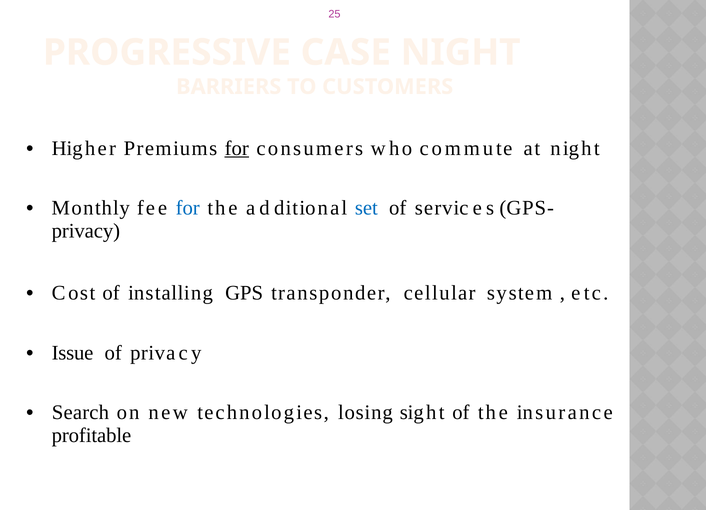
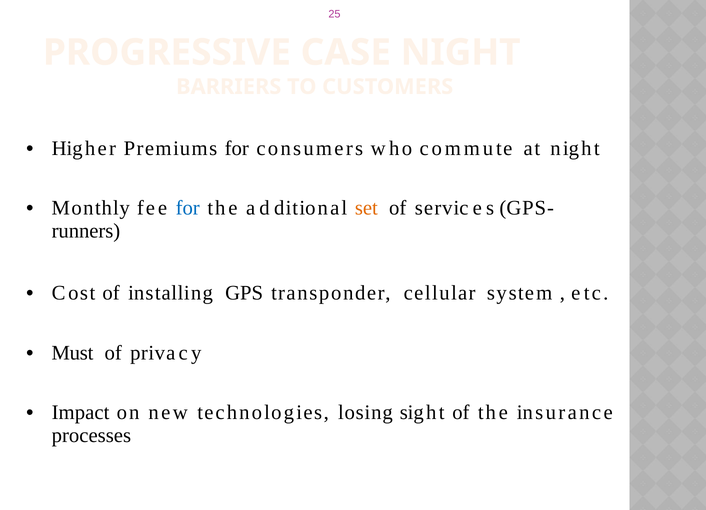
for underline: present -> none (237, 148)
set colour: blue -> orange (366, 208)
privacy: privacy -> runners (86, 231)
Issue: Issue -> Must (72, 353)
Search: Search -> Impact (81, 412)
profitable: profitable -> processes (91, 435)
